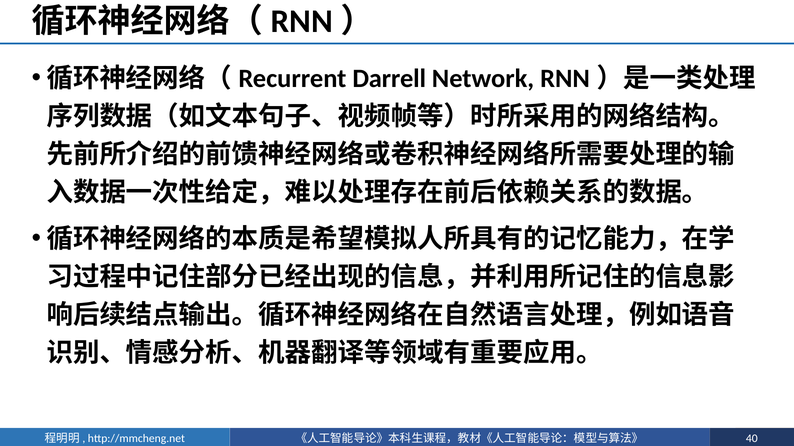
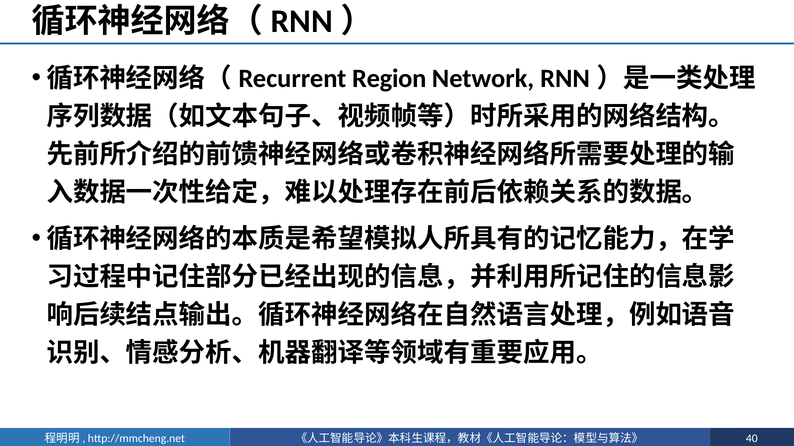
Darrell: Darrell -> Region (389, 79)
